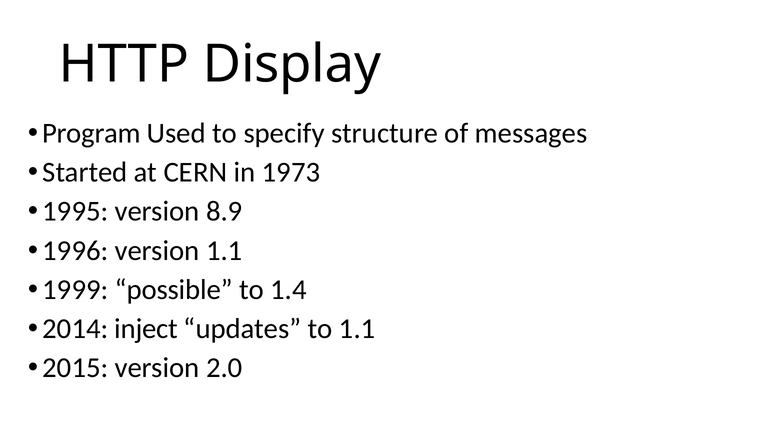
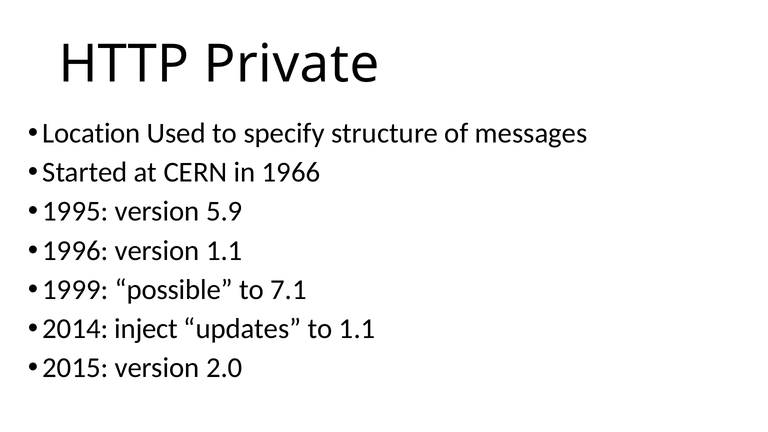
Display: Display -> Private (292, 64)
Program: Program -> Location (91, 133)
1973: 1973 -> 1966 (291, 172)
8.9: 8.9 -> 5.9 (224, 211)
1.4: 1.4 -> 7.1 (289, 290)
